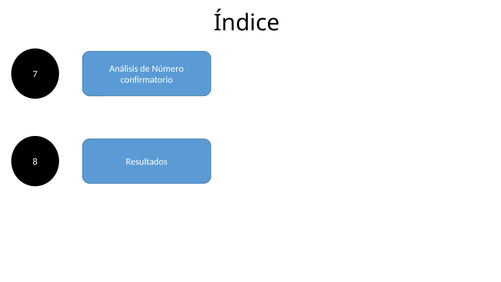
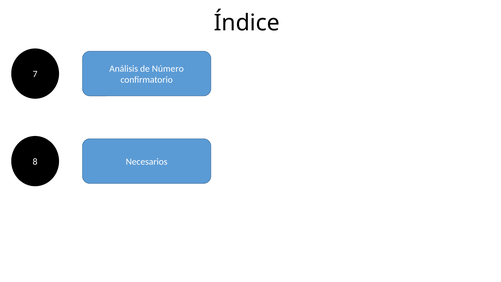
Resultados: Resultados -> Necesarios (147, 162)
